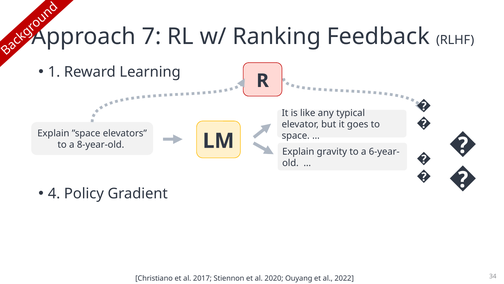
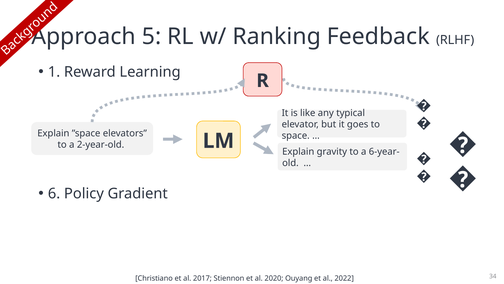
7: 7 -> 5 (152, 36)
8-year-old: 8-year-old -> 2-year-old (101, 145)
4: 4 -> 6 (54, 193)
